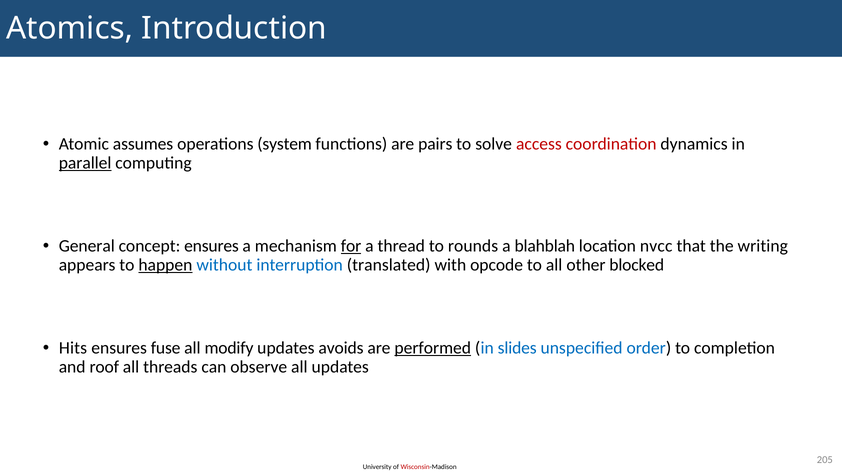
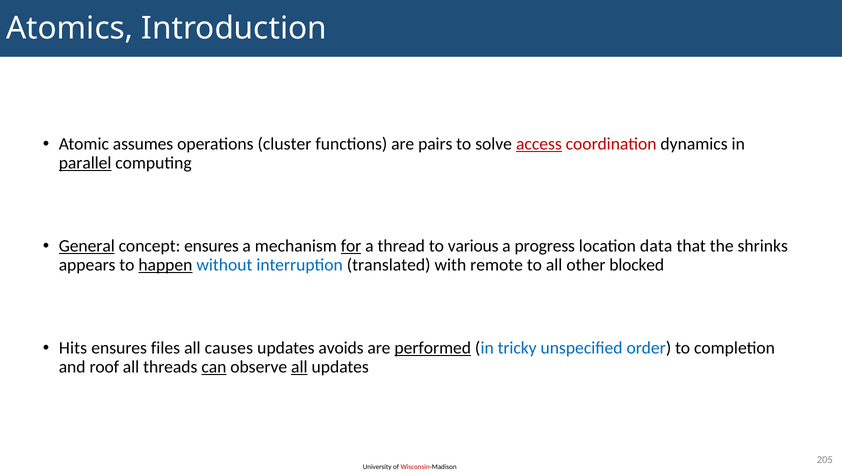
system: system -> cluster (284, 144)
access underline: none -> present (539, 144)
General underline: none -> present (87, 246)
rounds: rounds -> various (473, 246)
blahblah: blahblah -> progress (545, 246)
nvcc: nvcc -> data (656, 246)
writing: writing -> shrinks (763, 246)
opcode: opcode -> remote (497, 265)
fuse: fuse -> files (165, 349)
modify: modify -> causes (229, 349)
slides: slides -> tricky (517, 349)
can underline: none -> present (214, 368)
all underline: none -> present (299, 368)
